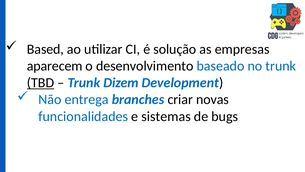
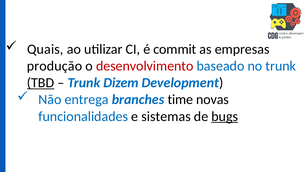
Based: Based -> Quais (45, 49)
solução: solução -> commit (175, 49)
aparecem: aparecem -> produção (55, 66)
desenvolvimento colour: black -> red (145, 66)
criar: criar -> time (180, 99)
bugs underline: none -> present (225, 116)
